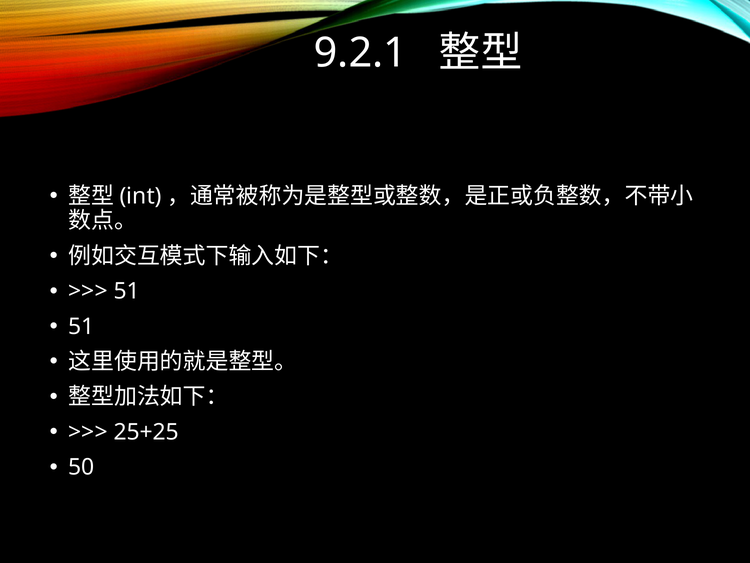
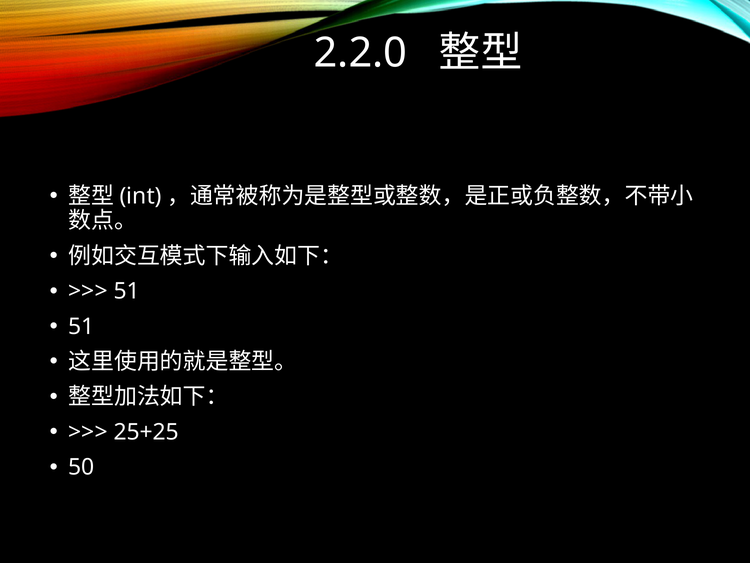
9.2.1: 9.2.1 -> 2.2.0 (360, 53)
